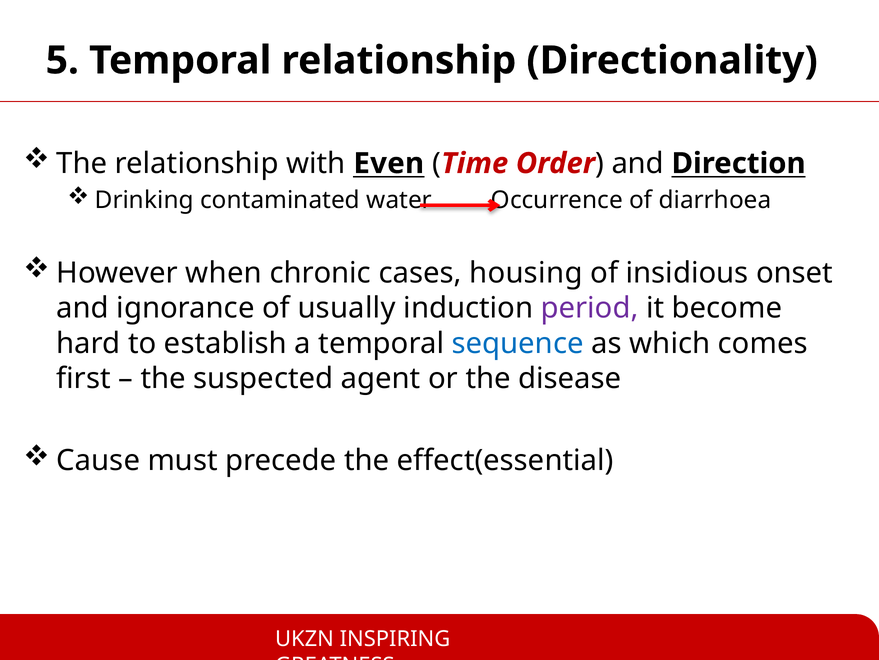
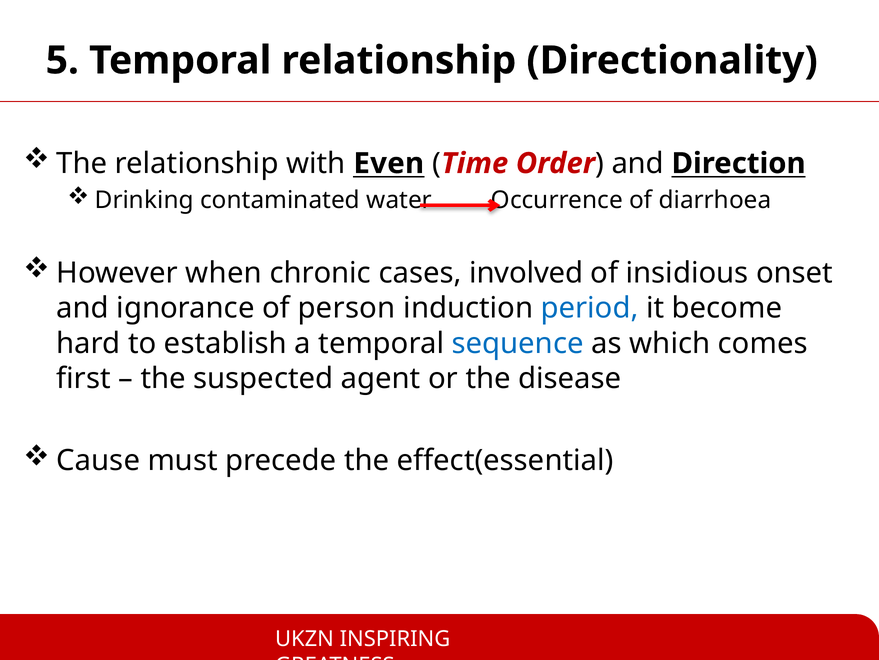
housing: housing -> involved (526, 273)
usually: usually -> person (347, 308)
period colour: purple -> blue (590, 308)
